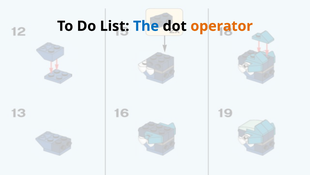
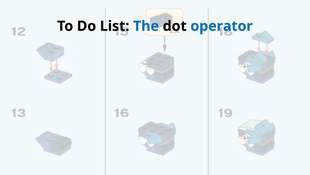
operator colour: orange -> blue (222, 26)
